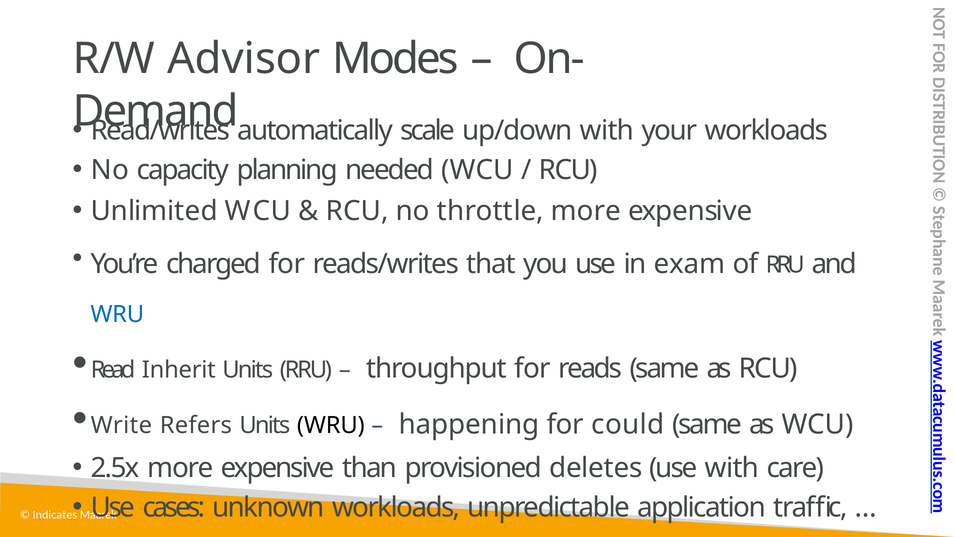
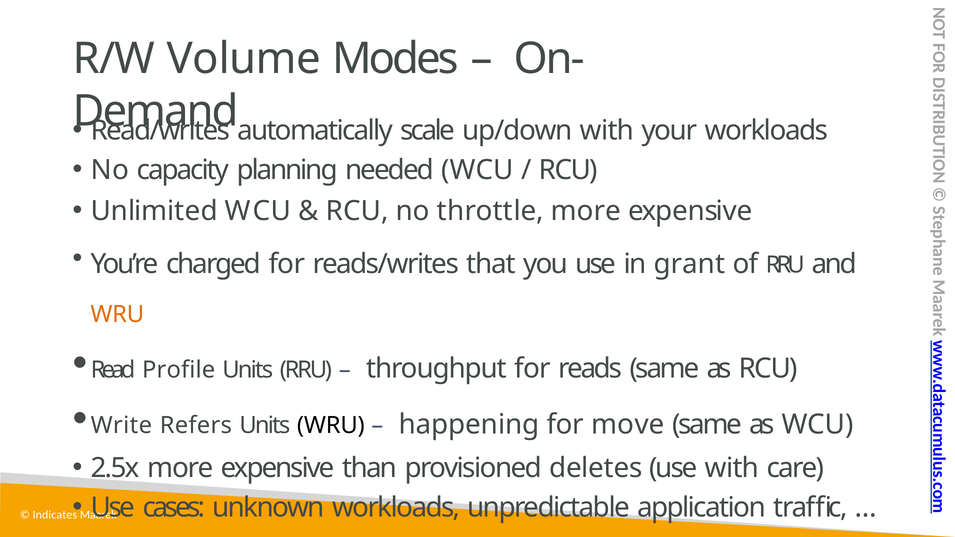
Advisor: Advisor -> Volume (244, 59)
exam: exam -> grant (690, 264)
WRU colour: blue -> orange (117, 314)
Inherit: Inherit -> Profile (179, 370)
could: could -> move (628, 425)
